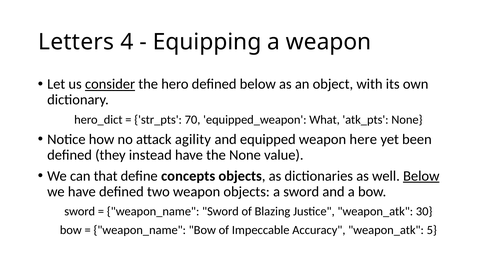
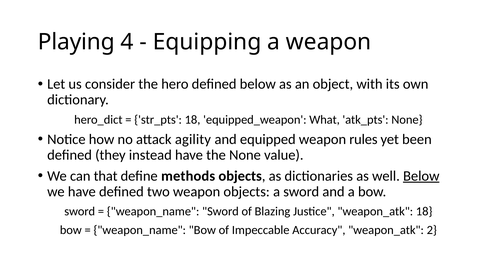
Letters: Letters -> Playing (76, 42)
consider underline: present -> none (110, 84)
str_pts 70: 70 -> 18 (193, 119)
here: here -> rules (363, 139)
concepts: concepts -> methods (188, 176)
weapon_atk 30: 30 -> 18 (424, 211)
5: 5 -> 2 (432, 230)
